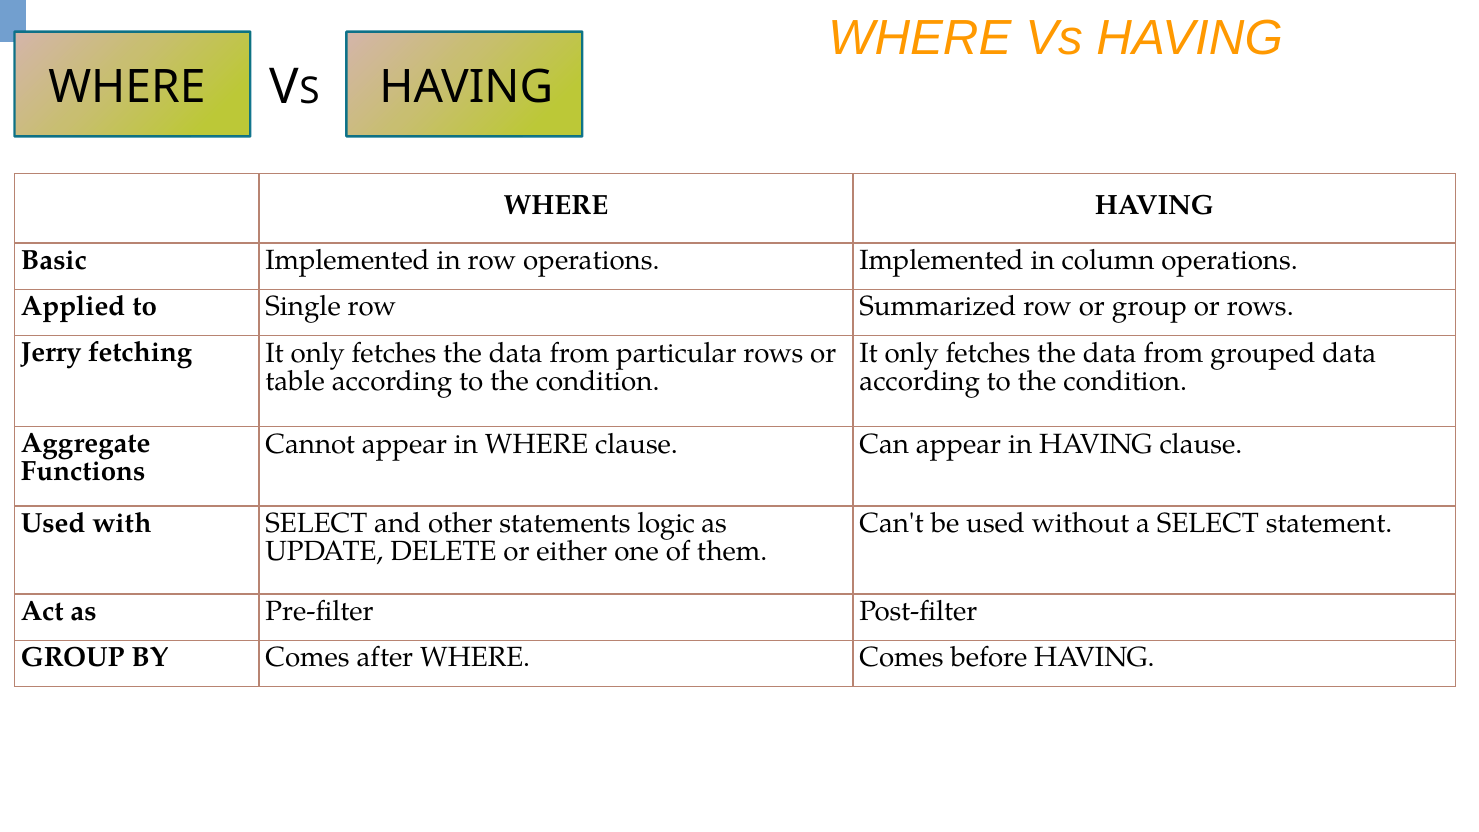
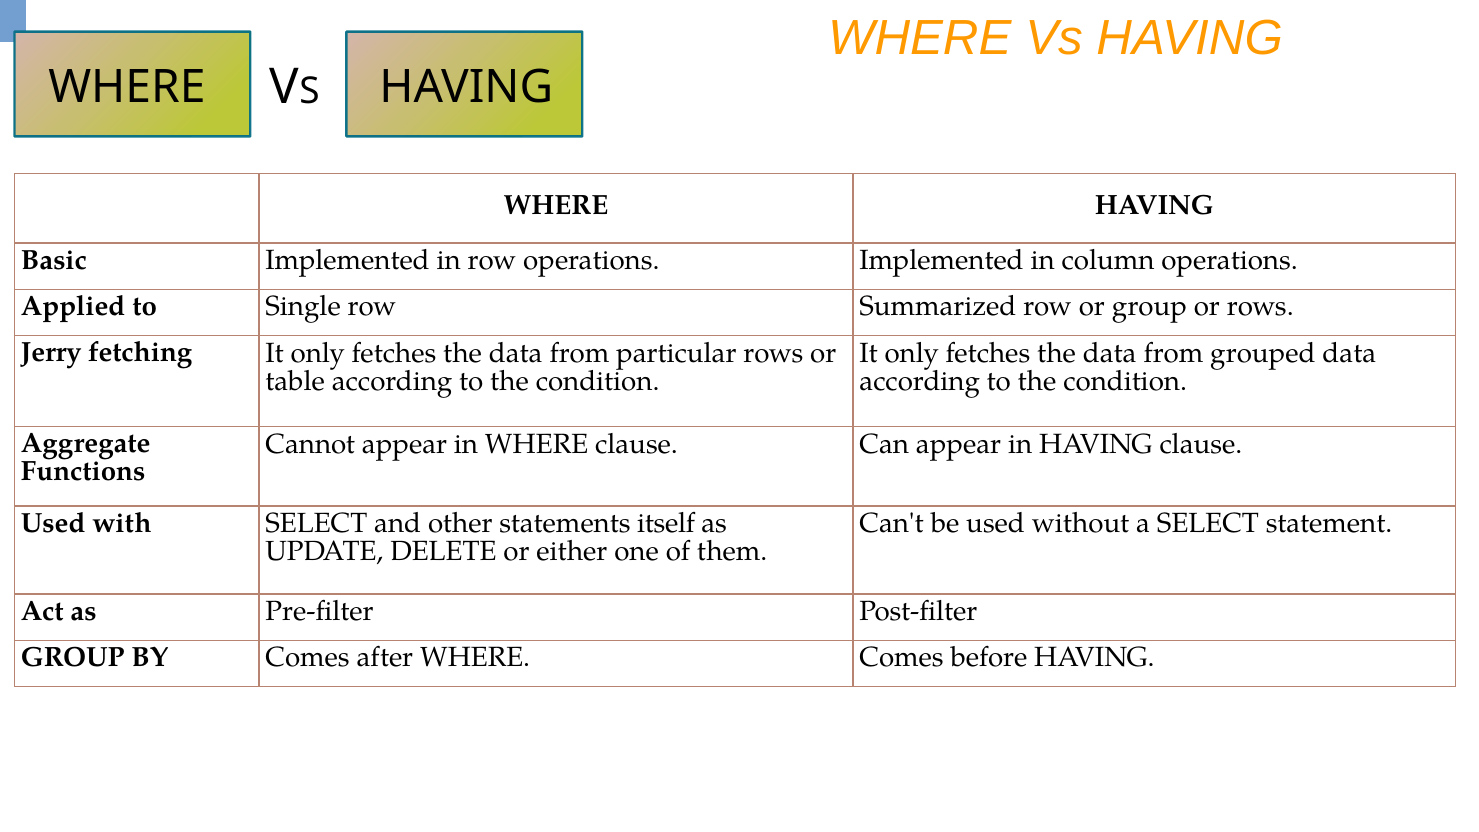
logic: logic -> itself (666, 524)
